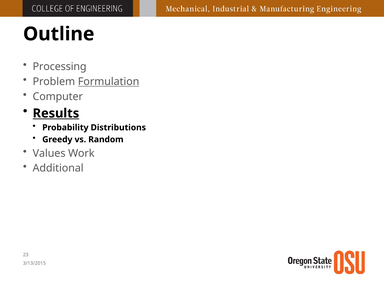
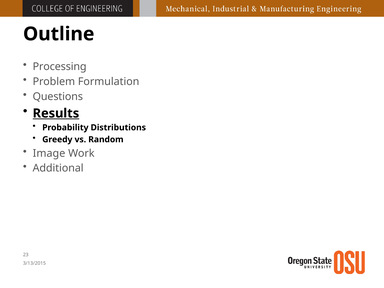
Formulation underline: present -> none (109, 82)
Computer: Computer -> Questions (58, 97)
Values: Values -> Image (49, 153)
